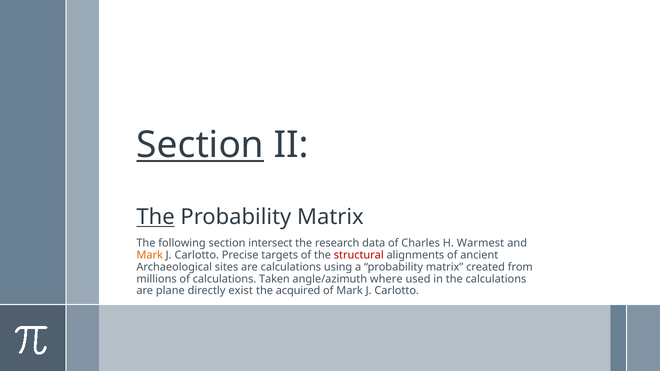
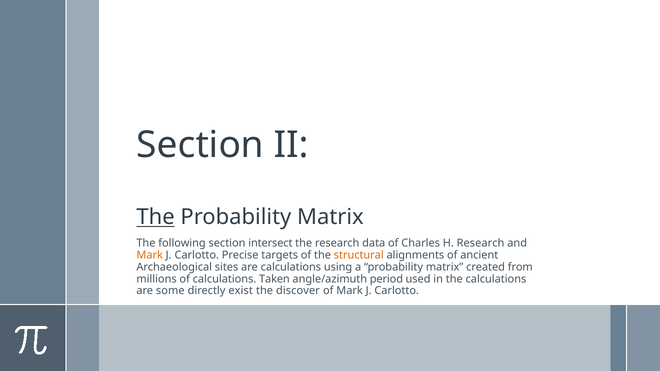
Section underline: present -> none (200, 145)
H Warmest: Warmest -> Research (481, 244)
structural colour: red -> orange (359, 255)
where: where -> period (386, 279)
plane: plane -> some (170, 291)
acquired: acquired -> discover (298, 291)
